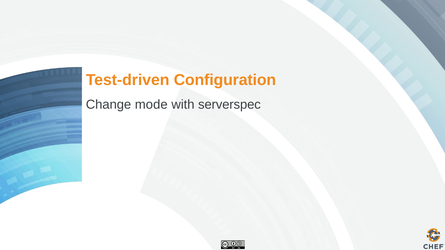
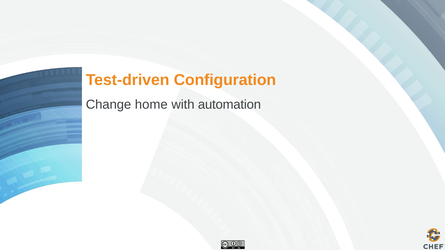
mode: mode -> home (151, 105)
serverspec: serverspec -> automation (229, 105)
